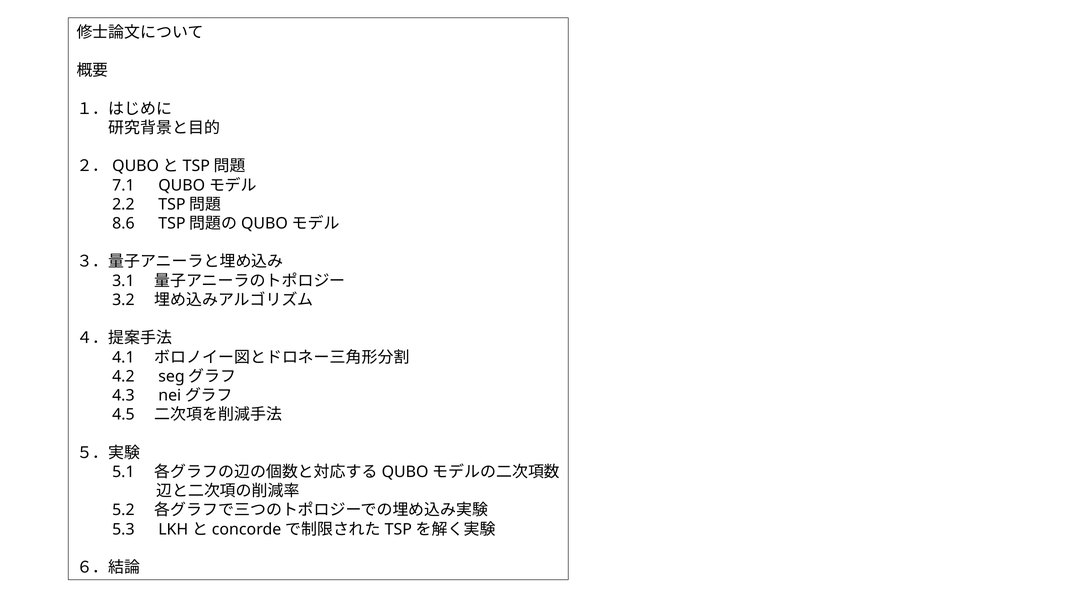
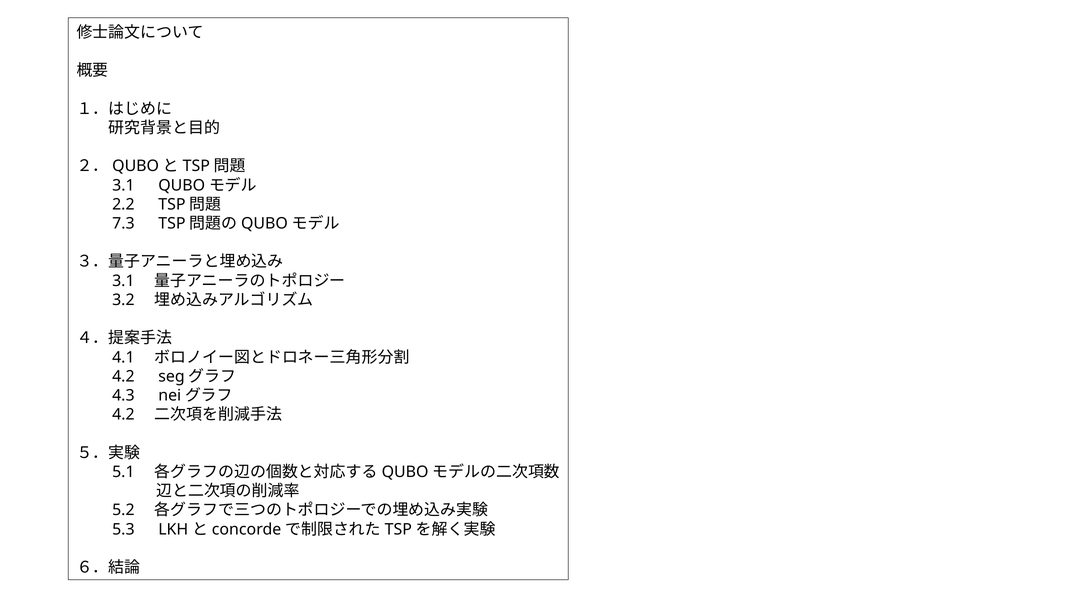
7.1: 7.1 -> 3.1 (123, 185)
8.6: 8.6 -> 7.3 (123, 223)
4.5: 4.5 -> 4.2 (123, 414)
